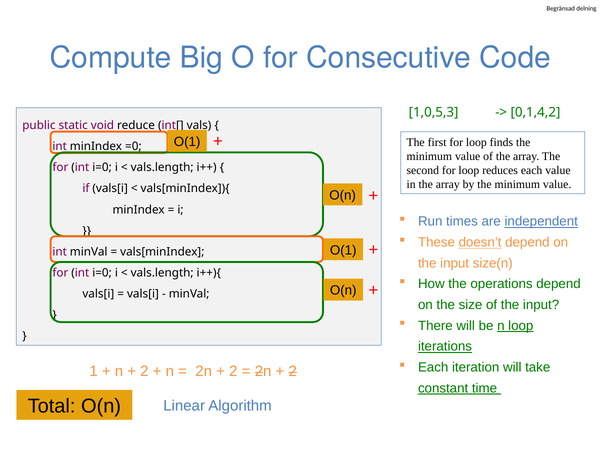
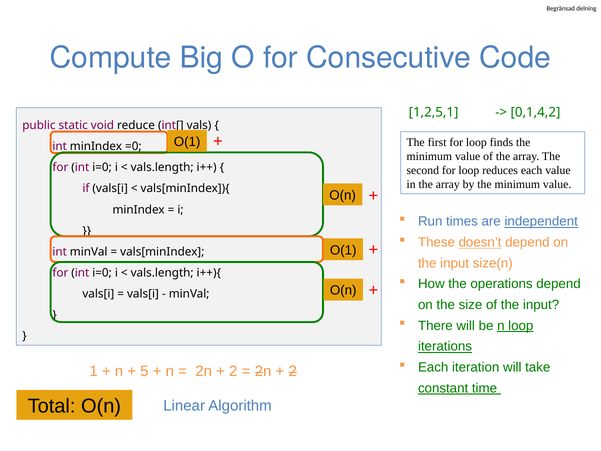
1,0,5,3: 1,0,5,3 -> 1,2,5,1 (434, 112)
2: 2 -> 5 (144, 371)
